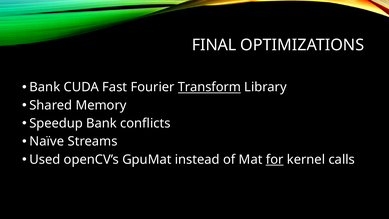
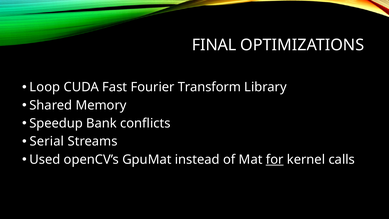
Bank: Bank -> Loop (45, 87)
Transform underline: present -> none (209, 87)
Naïve: Naïve -> Serial (47, 141)
